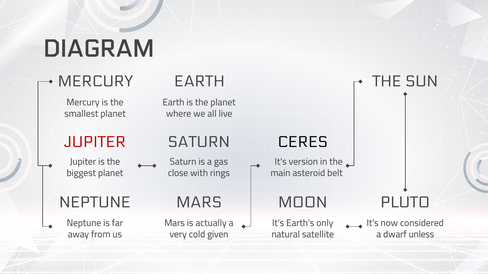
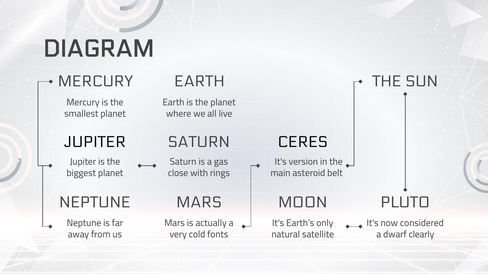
JUPITER colour: red -> black (95, 142)
given: given -> fonts (218, 235)
unless: unless -> clearly (421, 235)
